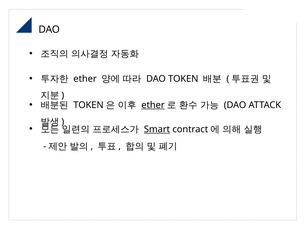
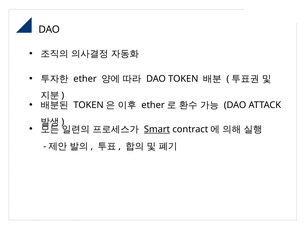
ether underline: present -> none (153, 105)
